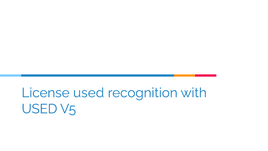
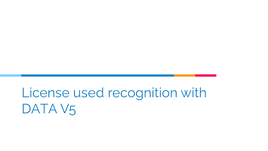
USED: USED -> DATA (39, 109)
